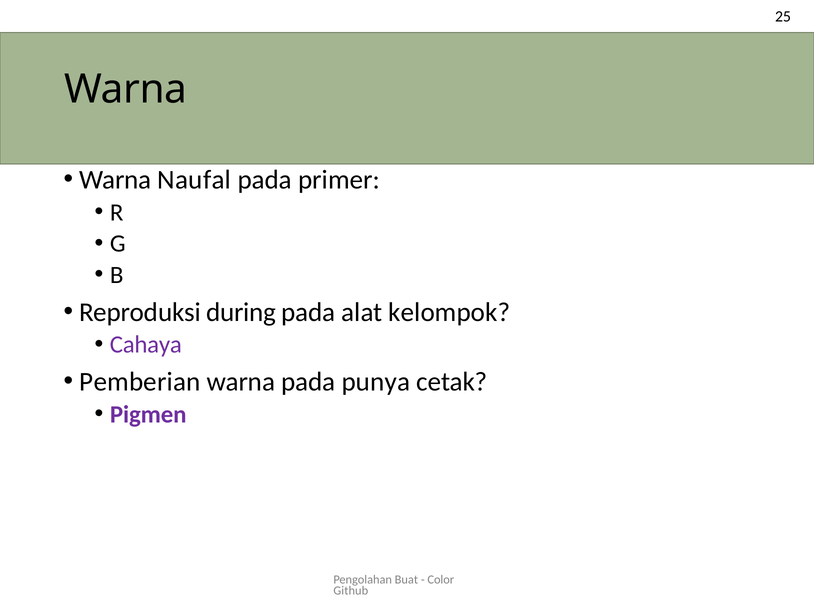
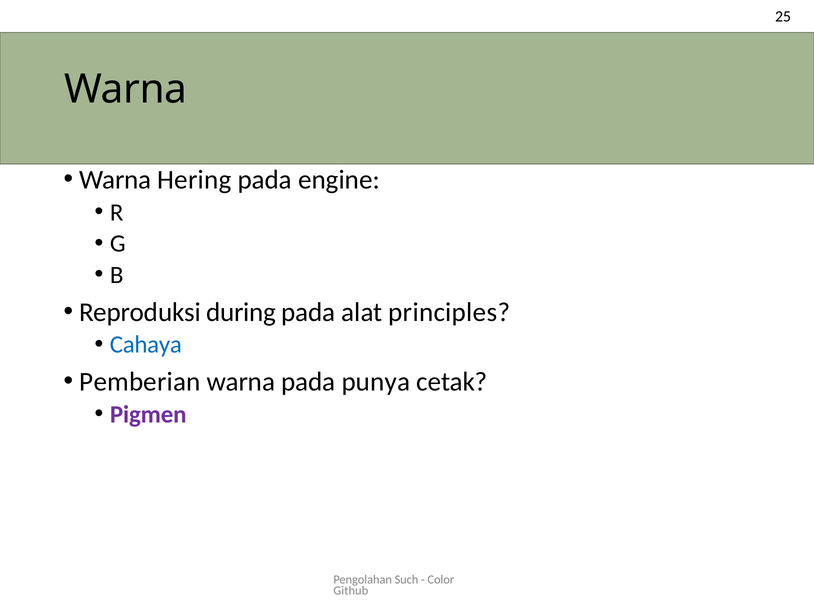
Naufal: Naufal -> Hering (194, 180)
primer: primer -> engine (339, 180)
kelompok: kelompok -> principles (449, 312)
Cahaya colour: purple -> blue (146, 345)
Buat: Buat -> Such (406, 580)
